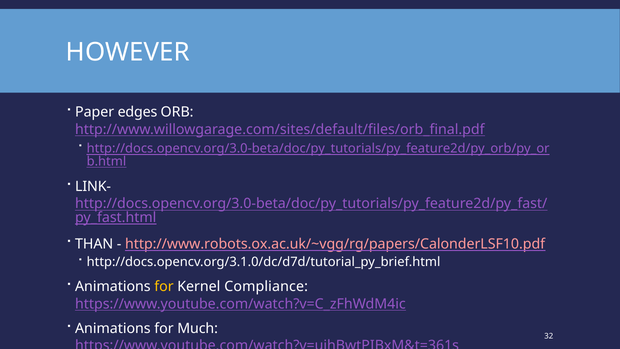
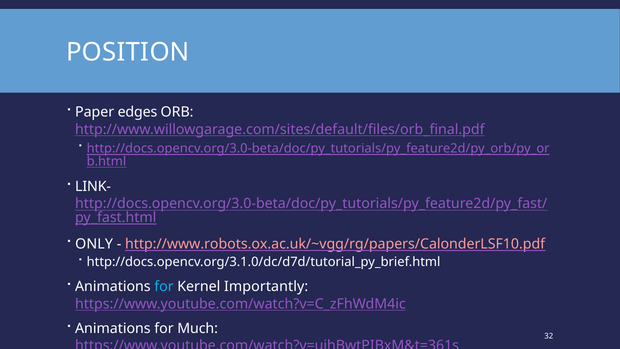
HOWEVER: HOWEVER -> POSITION (128, 52)
THAN: THAN -> ONLY (94, 244)
for colour: yellow -> light blue (164, 287)
Compliance: Compliance -> Importantly (266, 287)
